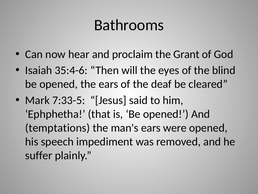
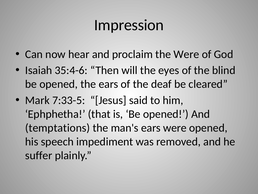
Bathrooms: Bathrooms -> Impression (129, 25)
the Grant: Grant -> Were (186, 54)
